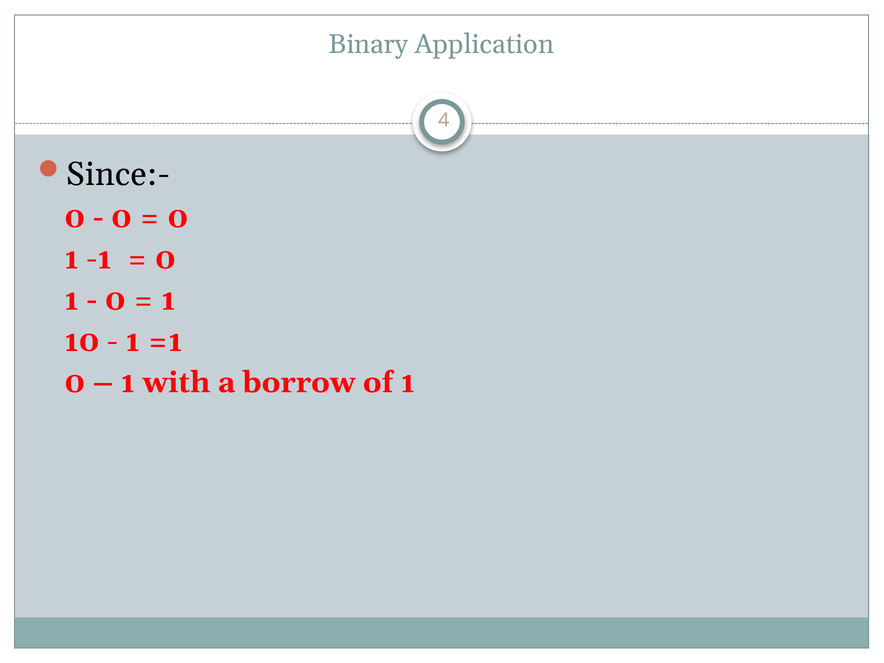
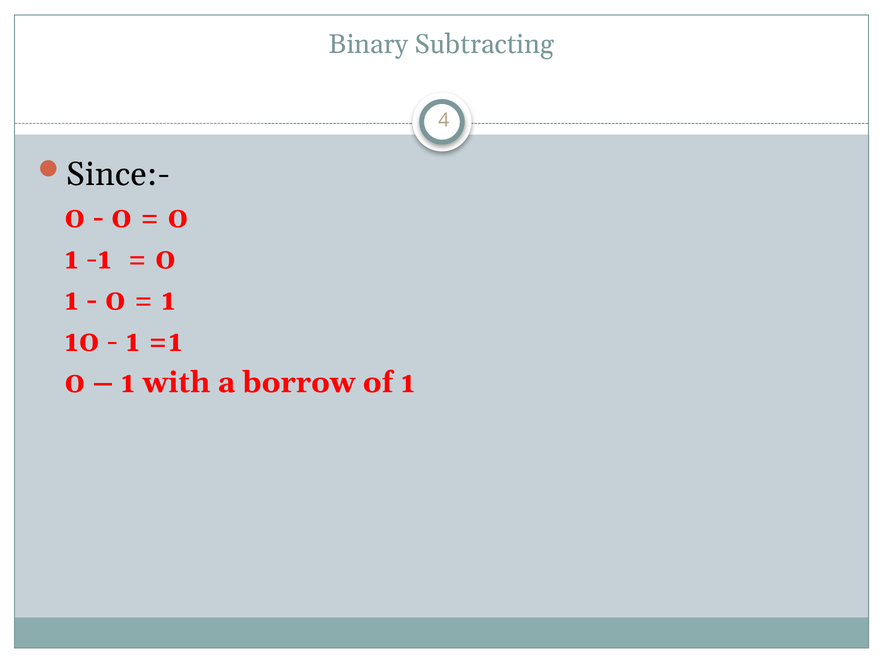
Application: Application -> Subtracting (484, 45)
